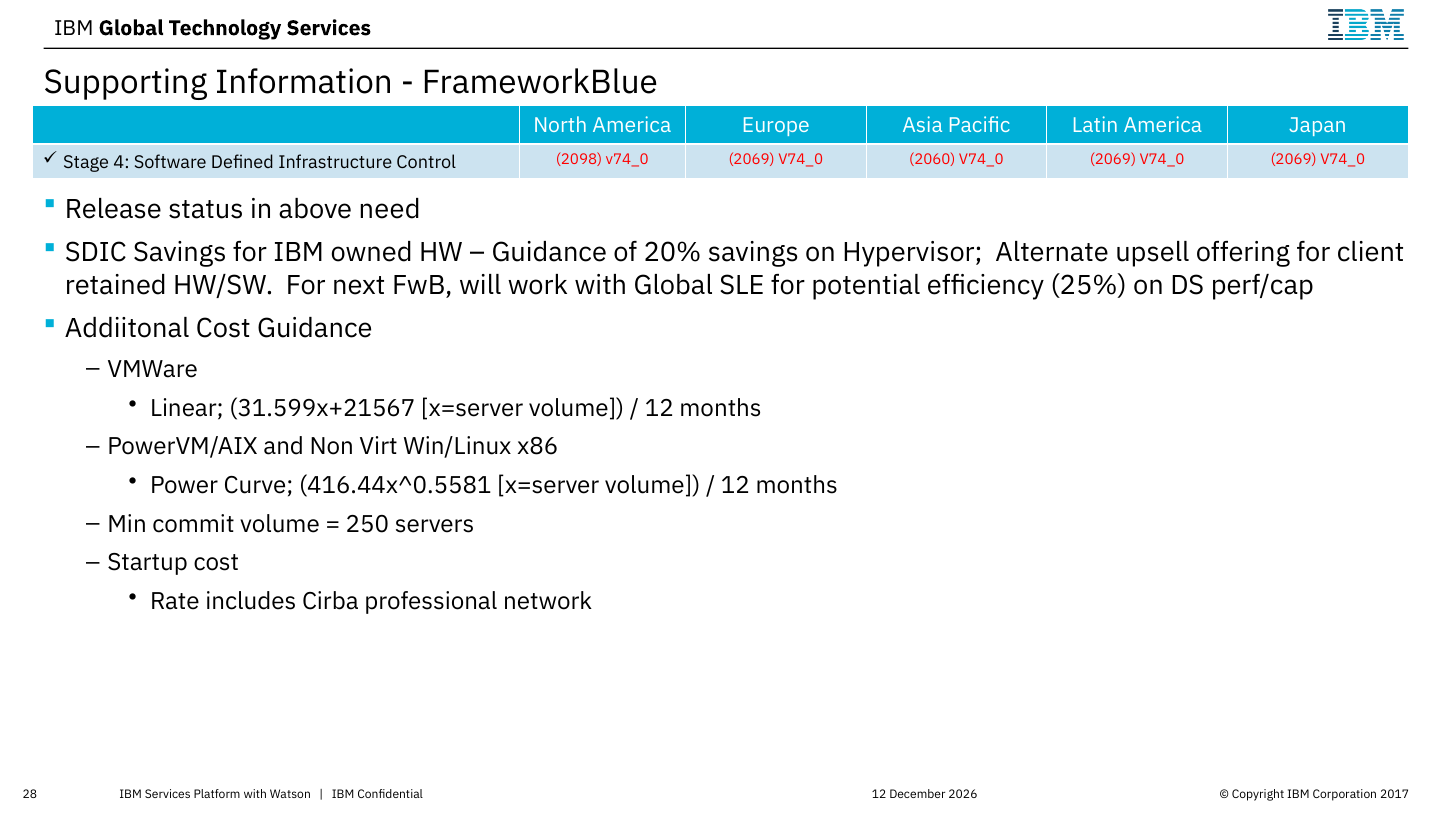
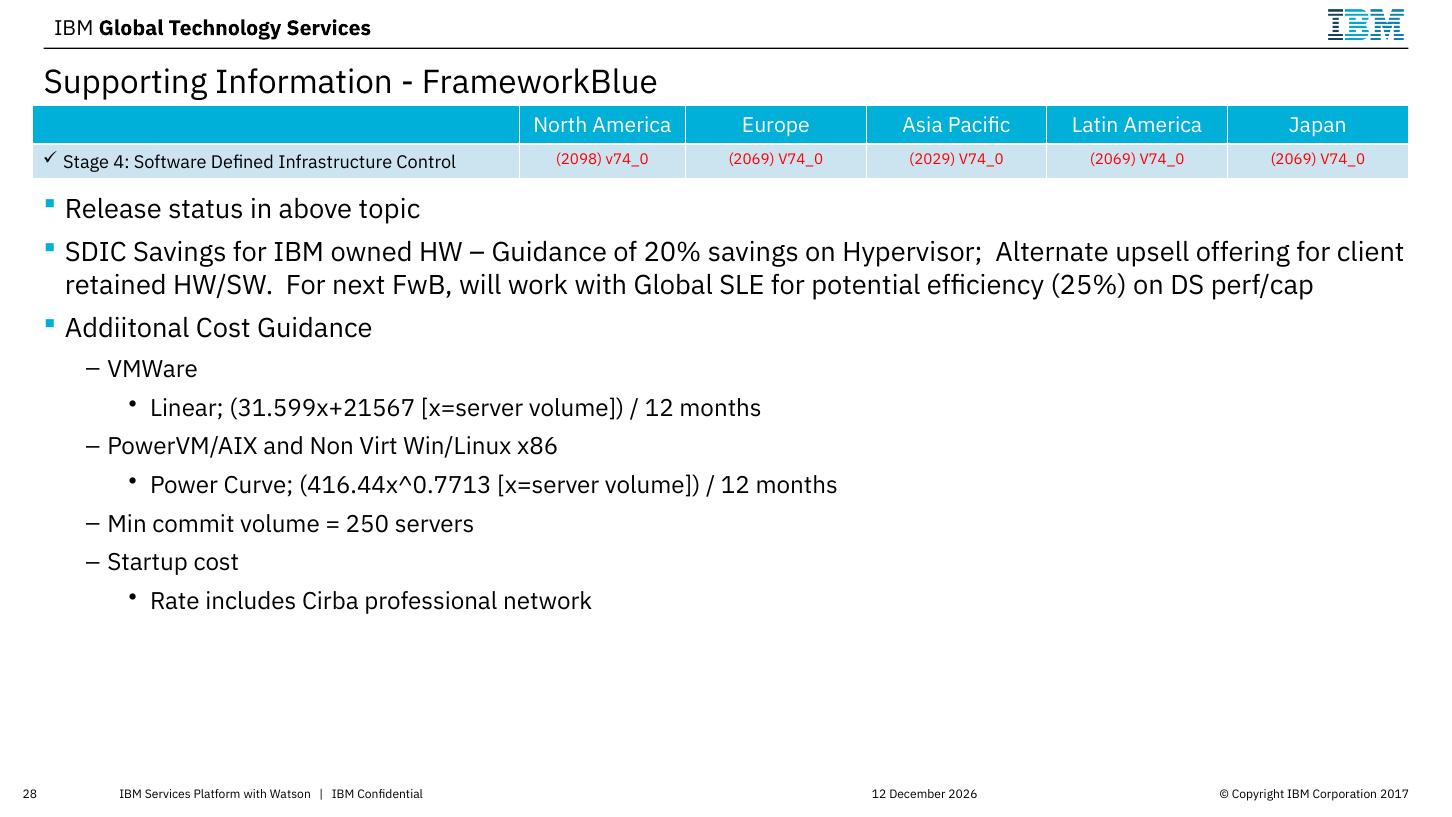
2060: 2060 -> 2029 (932, 160)
need: need -> topic (390, 209)
416.44x^0.5581: 416.44x^0.5581 -> 416.44x^0.7713 (395, 485)
